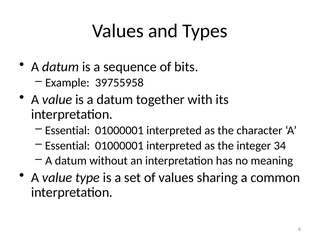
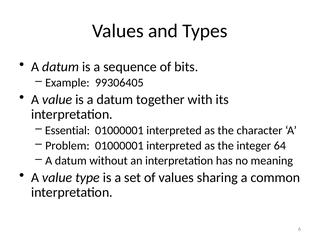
39755958: 39755958 -> 99306405 (119, 83)
Essential: Essential -> Problem (67, 146)
34: 34 -> 64 (280, 146)
